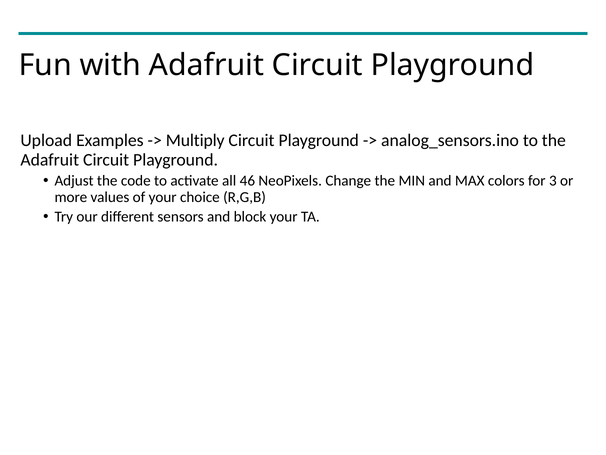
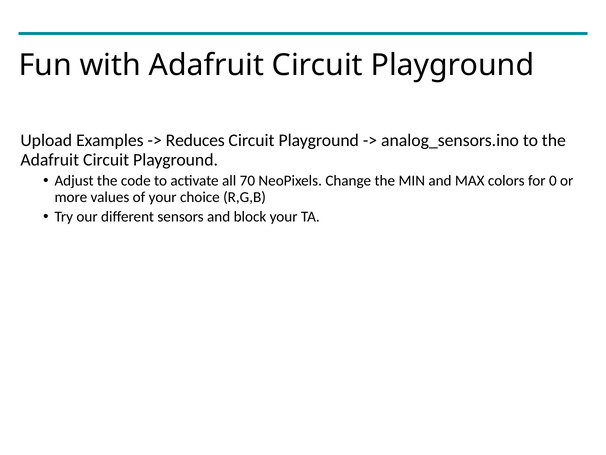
Multiply: Multiply -> Reduces (195, 140)
46: 46 -> 70 (247, 180)
3: 3 -> 0 (553, 180)
